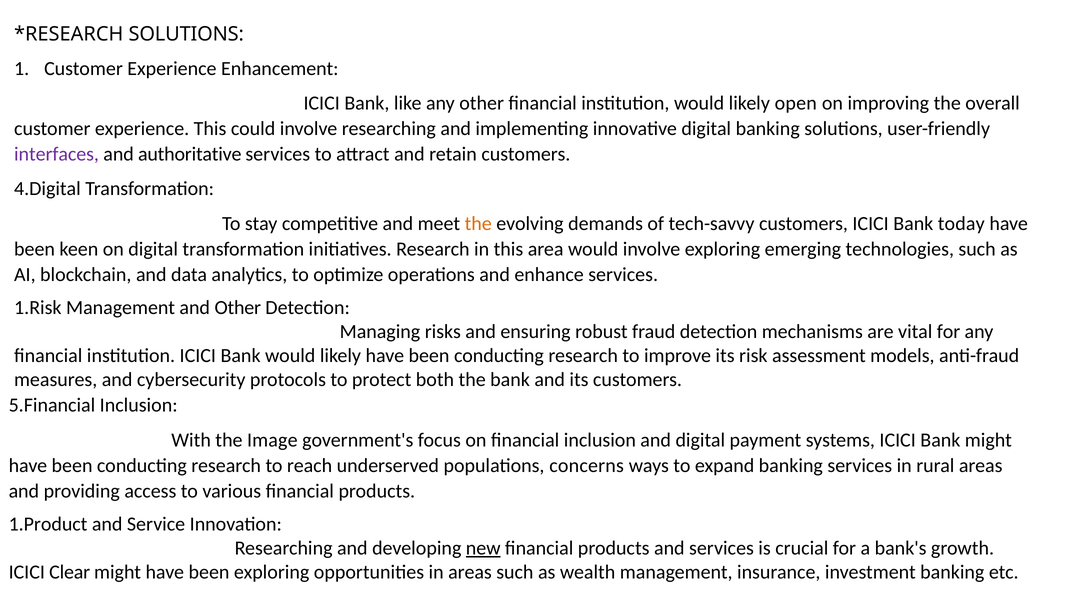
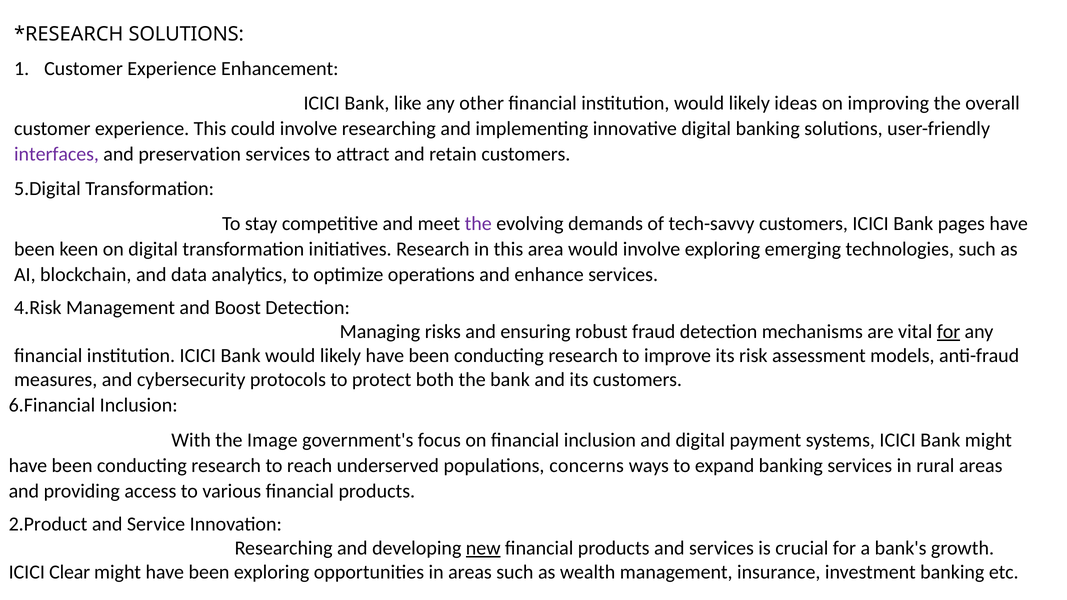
open: open -> ideas (796, 103)
authoritative: authoritative -> preservation (190, 154)
4.Digital: 4.Digital -> 5.Digital (47, 189)
the colour: orange -> purple (478, 224)
today: today -> pages (961, 224)
1.Risk: 1.Risk -> 4.Risk (38, 308)
and Other: Other -> Boost (238, 308)
for underline: none -> present (949, 332)
5.Financial: 5.Financial -> 6.Financial (52, 405)
1.Product: 1.Product -> 2.Product (48, 524)
